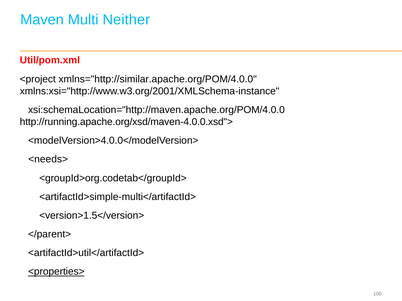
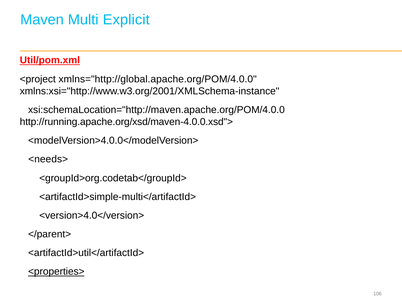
Neither: Neither -> Explicit (126, 20)
Util/pom.xml underline: none -> present (50, 60)
xmlns="http://similar.apache.org/POM/4.0.0: xmlns="http://similar.apache.org/POM/4.0.0 -> xmlns="http://global.apache.org/POM/4.0.0 (158, 79)
<version>1.5</version>: <version>1.5</version> -> <version>4.0</version> (92, 216)
